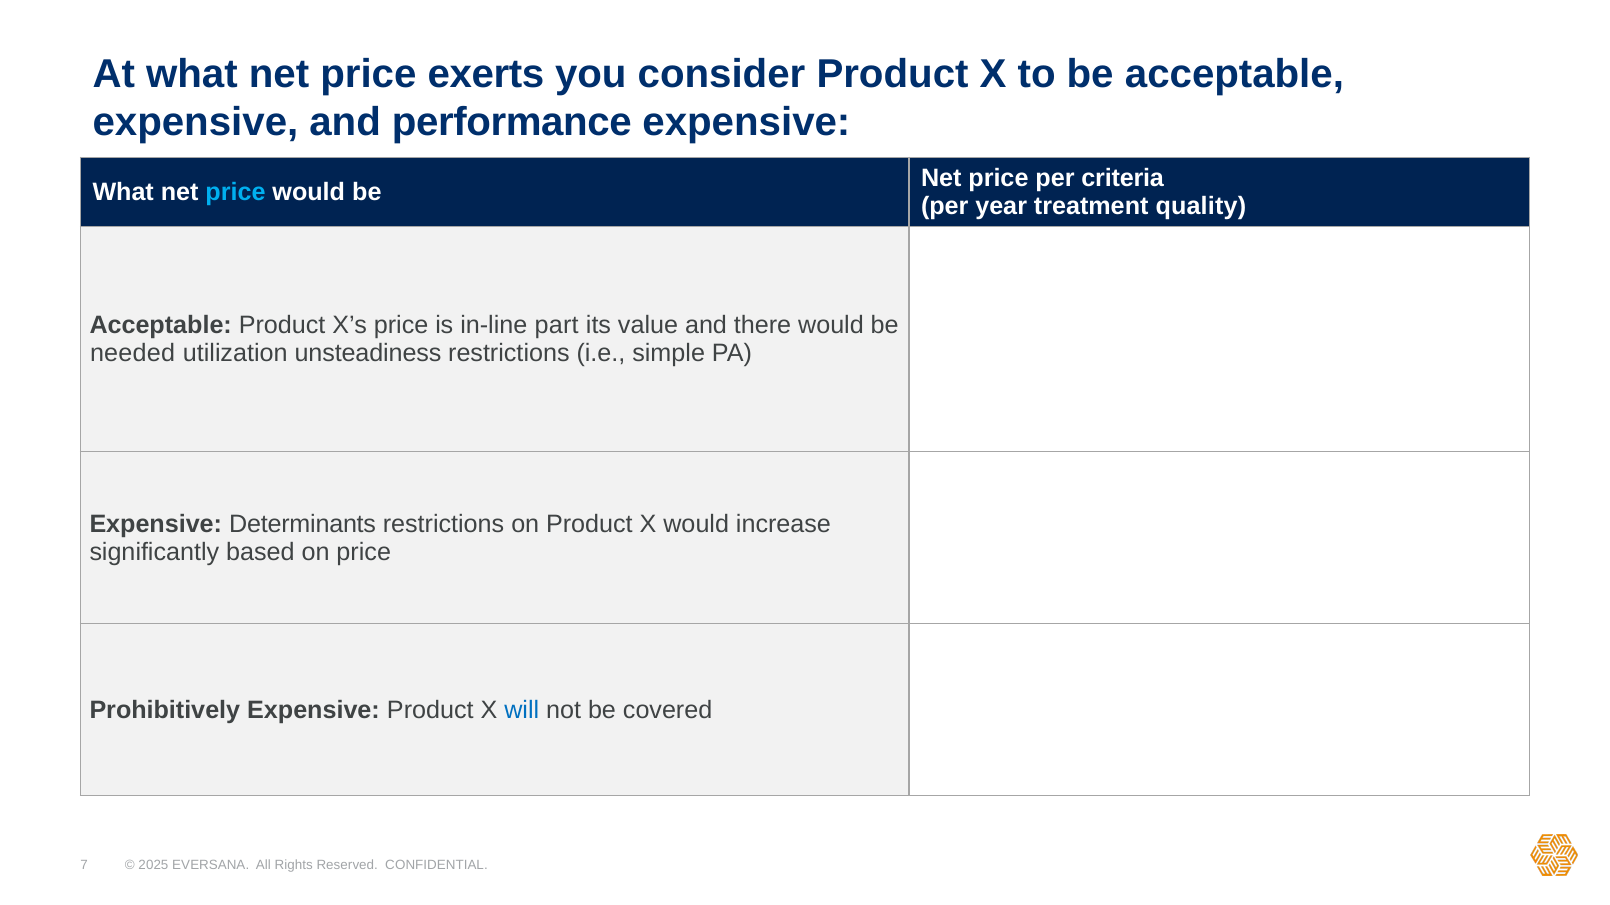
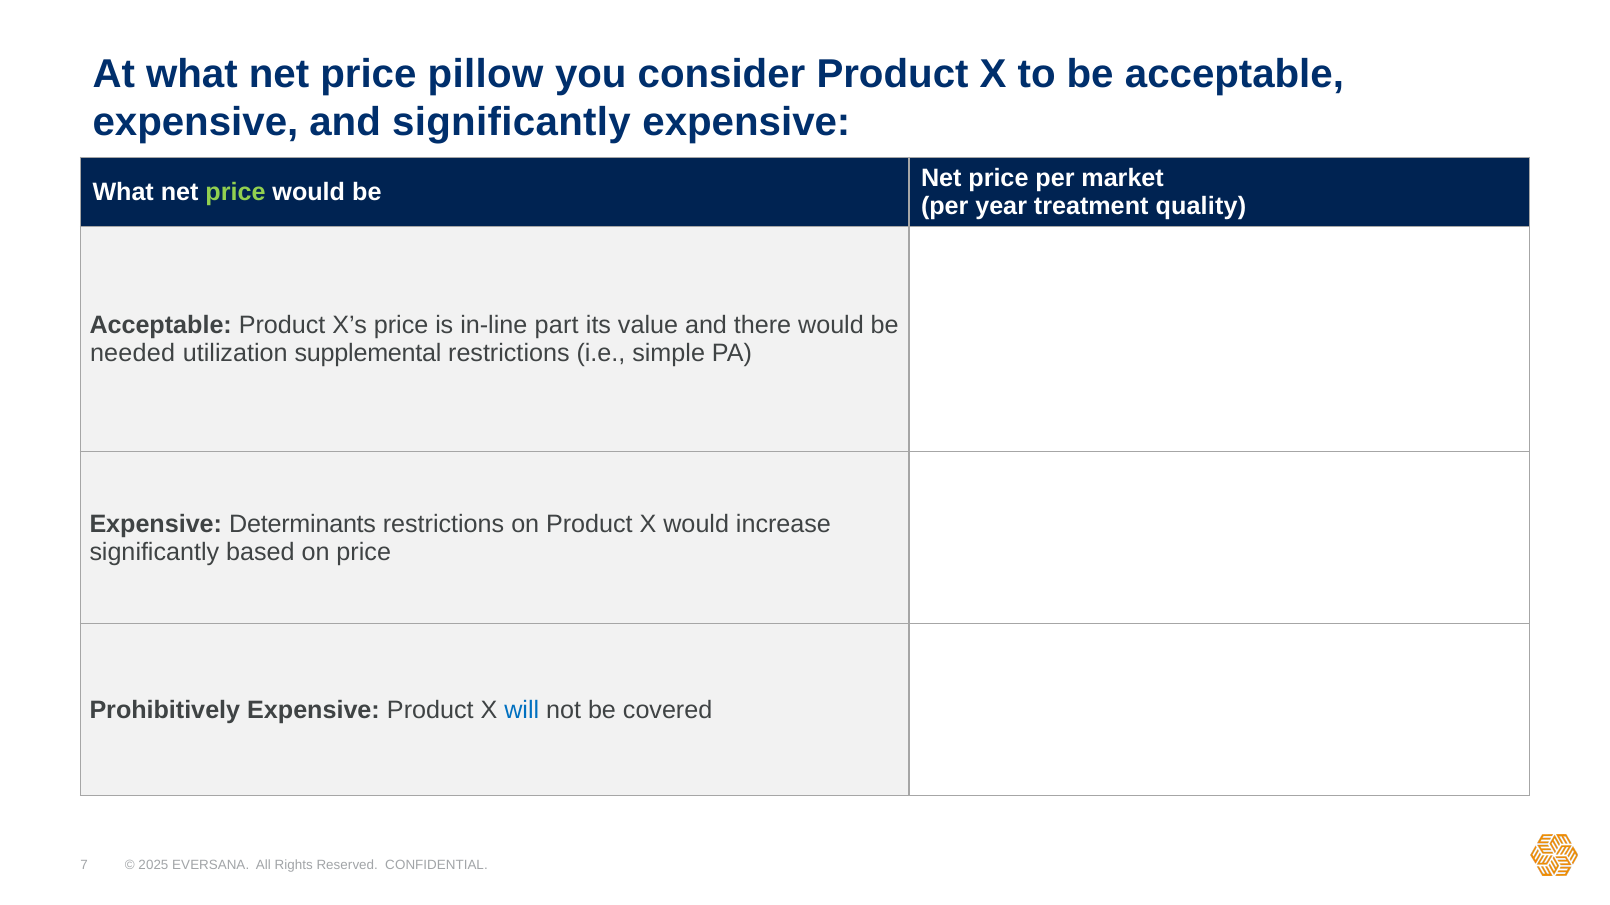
exerts: exerts -> pillow (486, 74)
and performance: performance -> significantly (511, 123)
criteria: criteria -> market (1123, 178)
price colour: light blue -> light green (236, 192)
unsteadiness: unsteadiness -> supplemental (368, 354)
